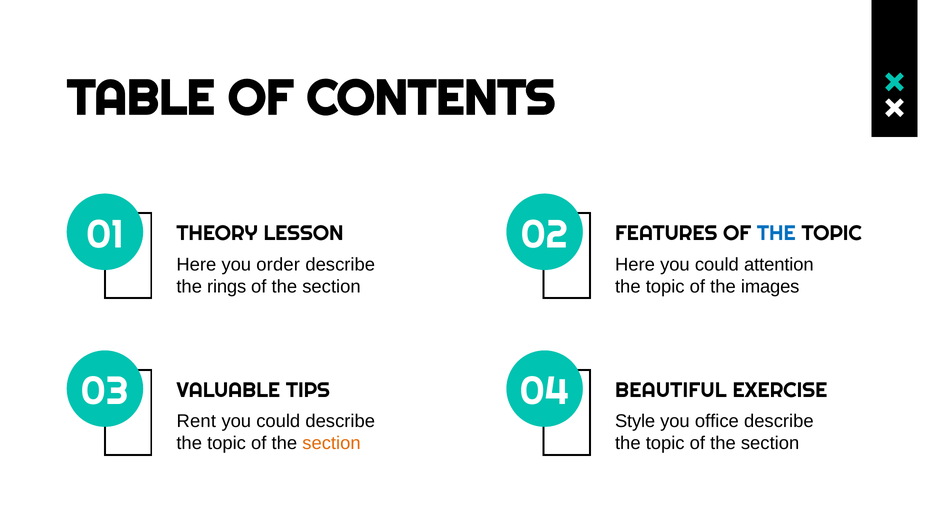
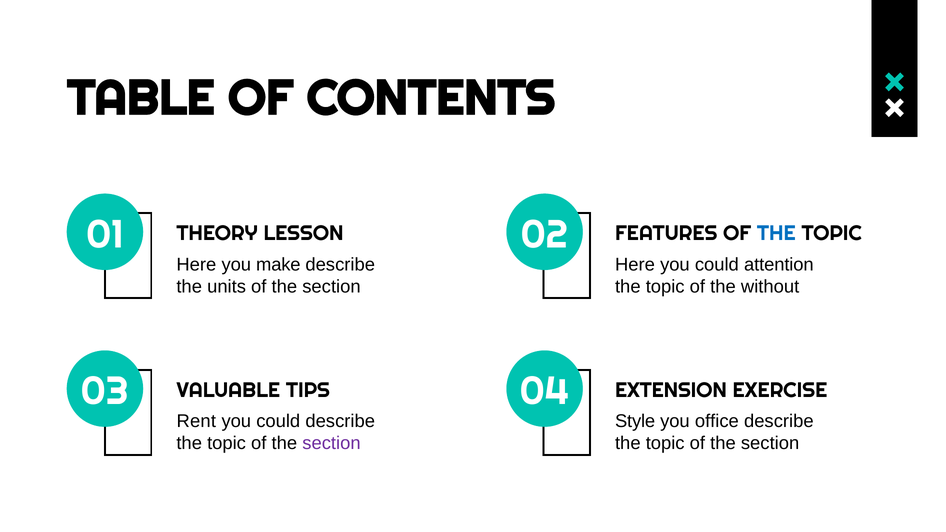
order: order -> make (278, 265)
rings: rings -> units (227, 287)
images: images -> without (770, 287)
BEAUTIFUL: BEAUTIFUL -> EXTENSION (671, 390)
section colour: orange -> purple (331, 444)
